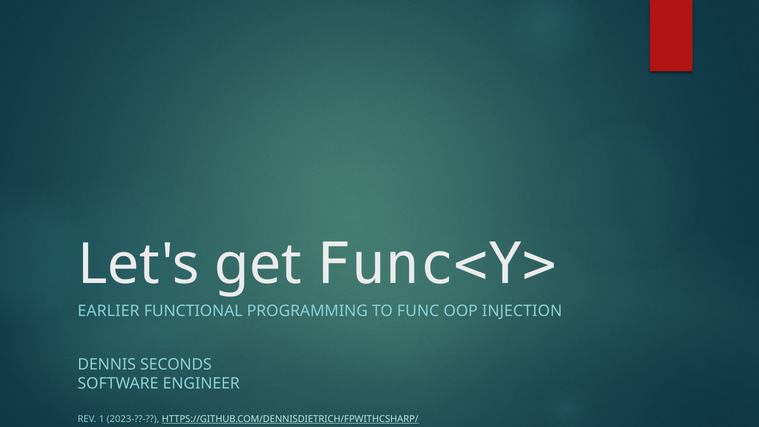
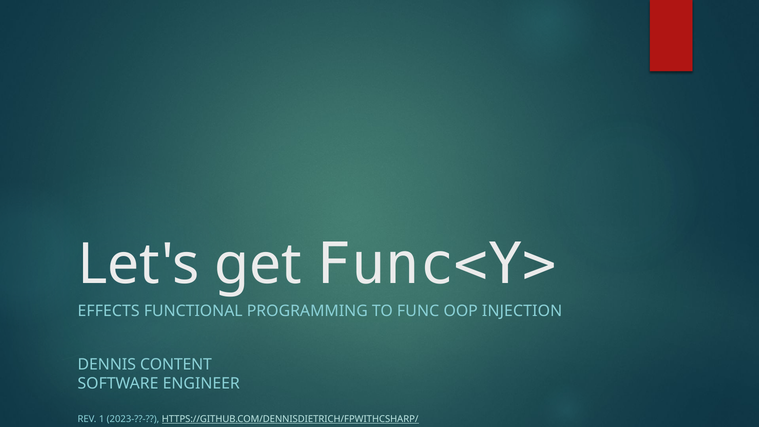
EARLIER: EARLIER -> EFFECTS (109, 311)
SECONDS: SECONDS -> CONTENT (176, 364)
